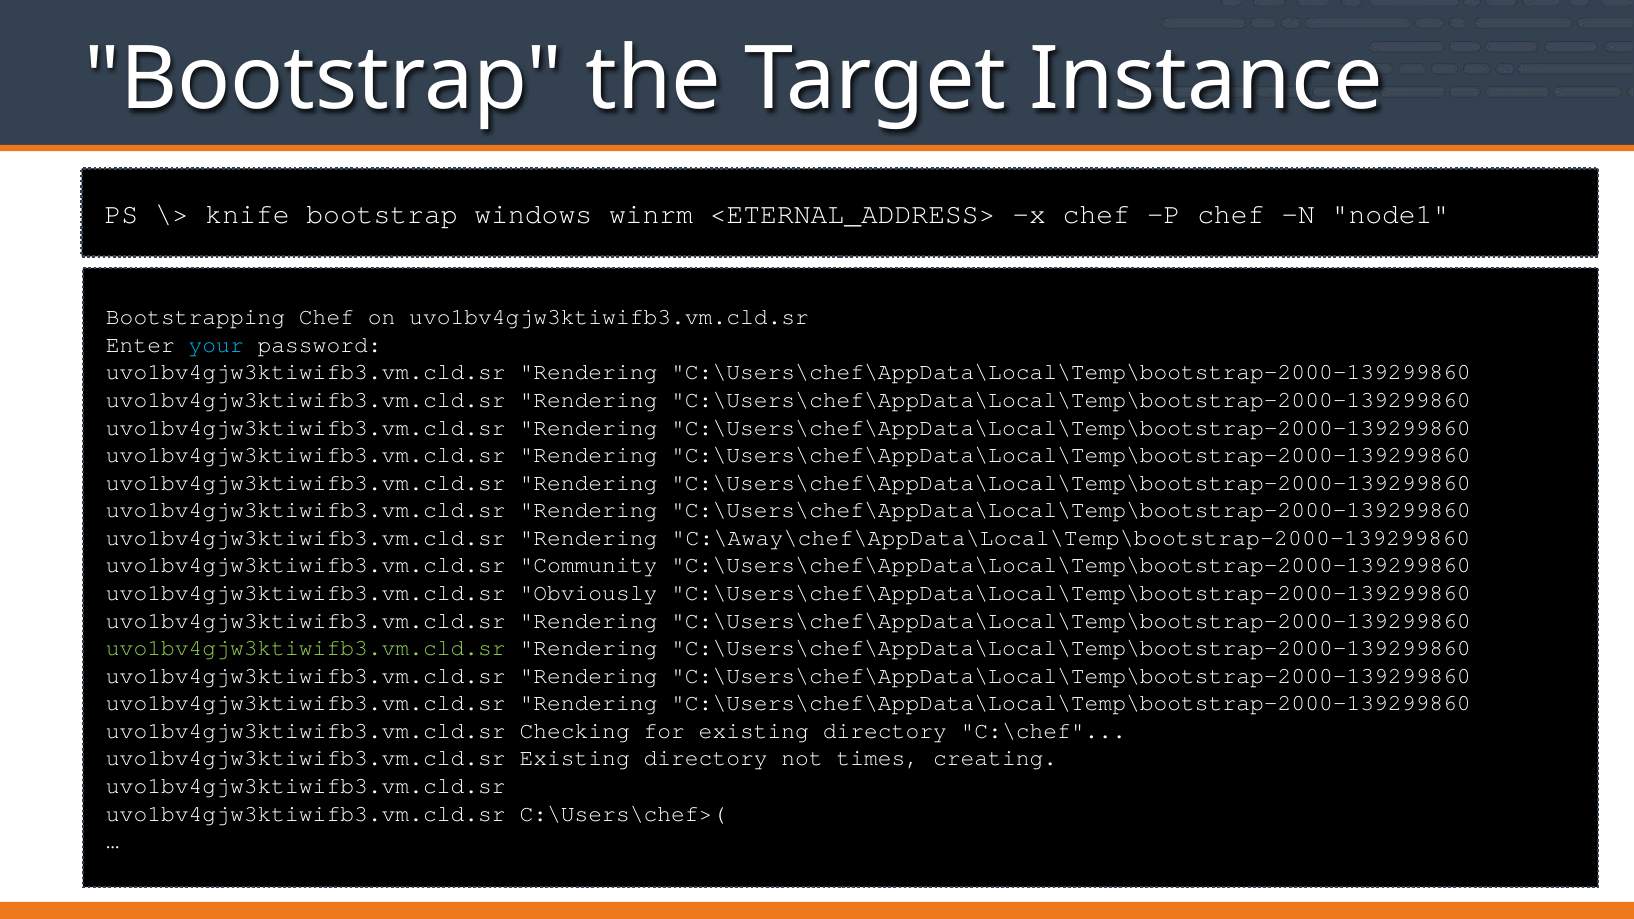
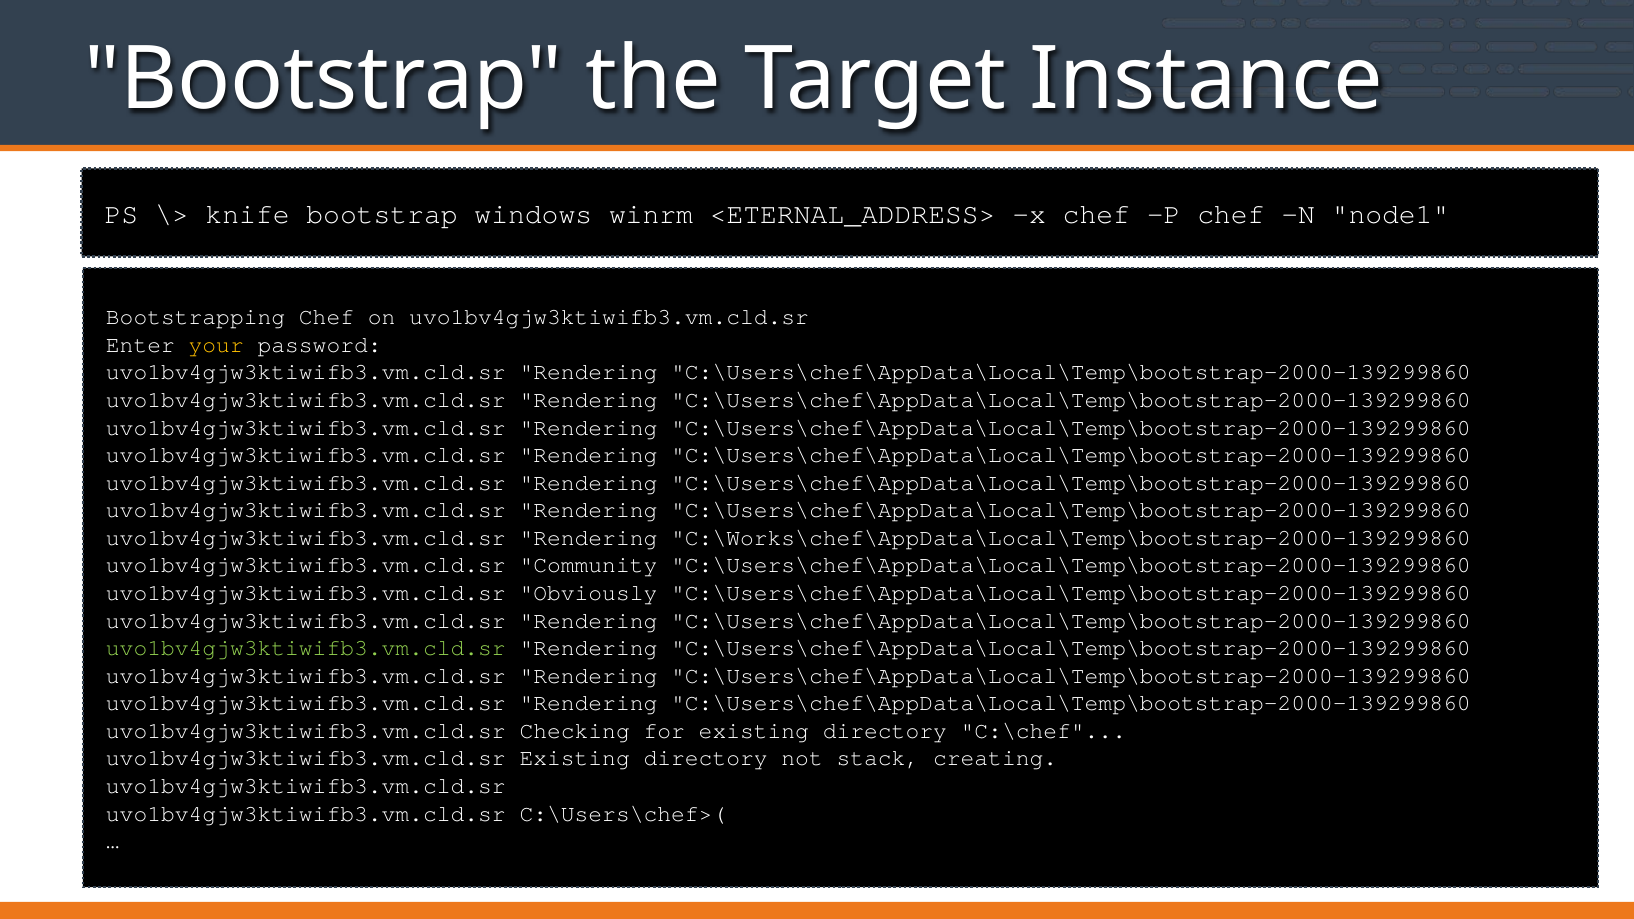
your colour: light blue -> yellow (216, 345)
C:\Away\chef\AppData\Local\Temp\bootstrap-2000-139299860: C:\Away\chef\AppData\Local\Temp\bootstrap-2000-139299860 -> C:\Works\chef\AppData\Local\Temp\bootstrap-2000-139299860 (1071, 538)
times: times -> stack (878, 758)
